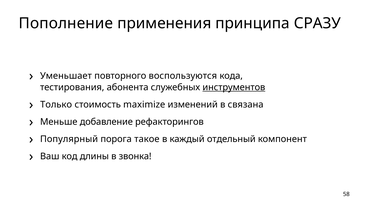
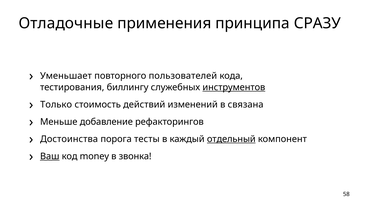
Пополнение: Пополнение -> Отладочные (66, 23)
воспользуются: воспользуются -> пользователей (183, 76)
абонента: абонента -> биллингу (128, 87)
maximize: maximize -> действий (144, 104)
Популярный: Популярный -> Достоинства (69, 139)
такое: такое -> тесты (147, 139)
отдельный underline: none -> present (231, 139)
Ваш underline: none -> present (50, 156)
длины: длины -> money (94, 156)
